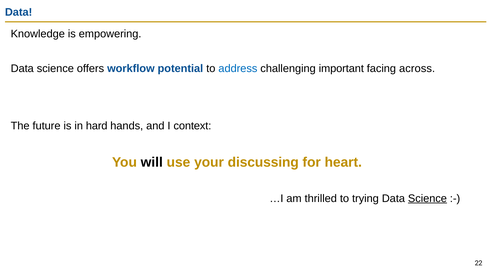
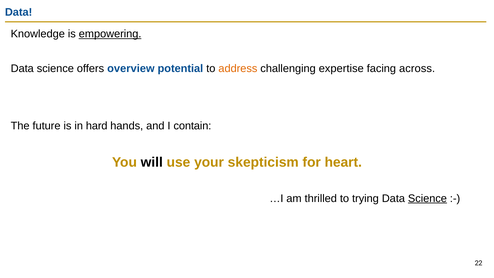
empowering underline: none -> present (110, 34)
workflow: workflow -> overview (131, 69)
address colour: blue -> orange (238, 69)
important: important -> expertise (341, 69)
context: context -> contain (192, 126)
discussing: discussing -> skepticism (263, 162)
